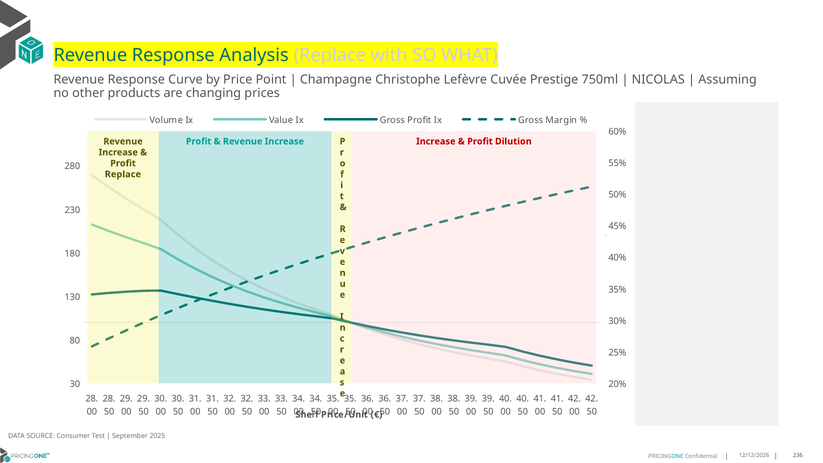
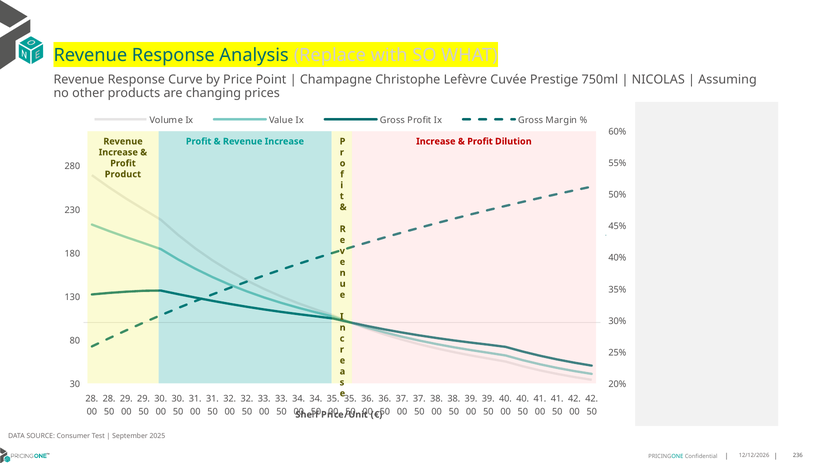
Replace: Replace -> Product (123, 174)
